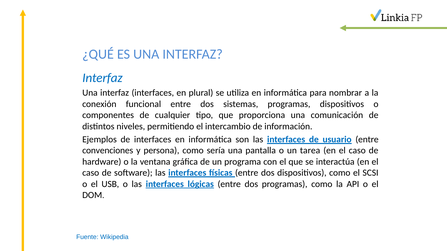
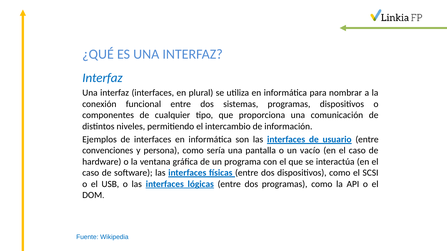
tarea: tarea -> vacío (310, 151)
